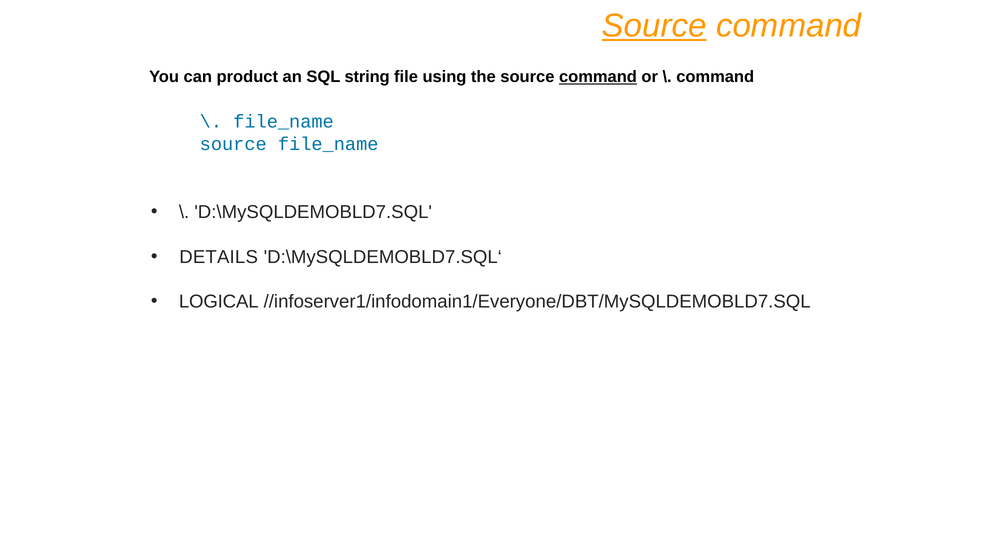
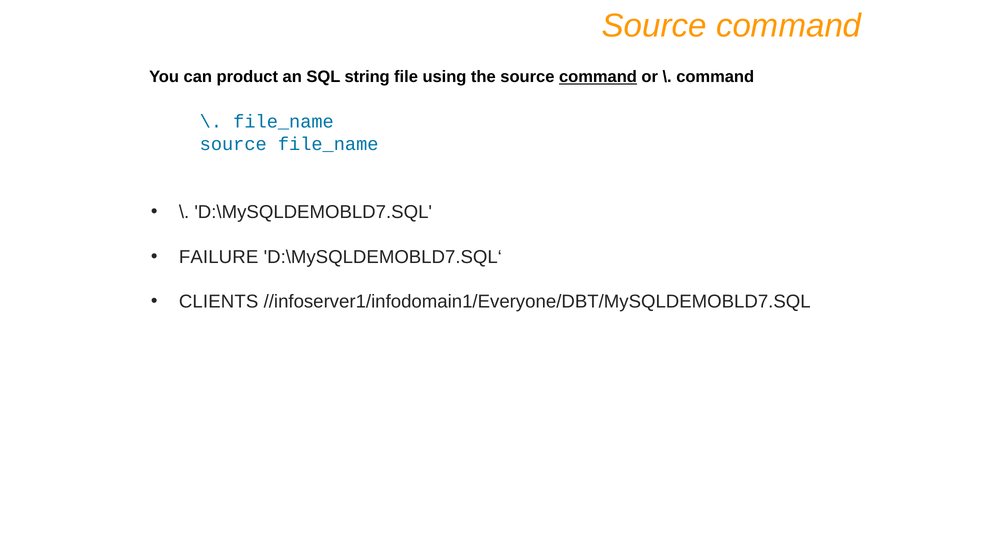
Source underline: present -> none (654, 26)
DETAILS: DETAILS -> FAILURE (219, 257)
LOGICAL: LOGICAL -> CLIENTS (219, 301)
